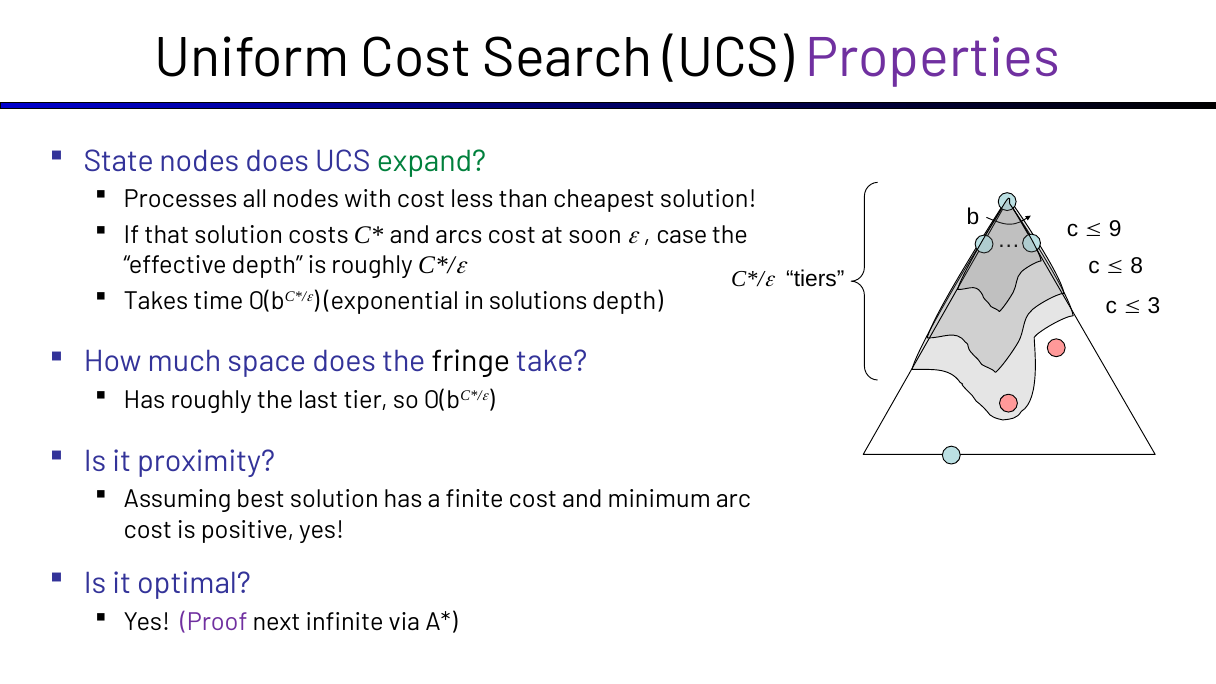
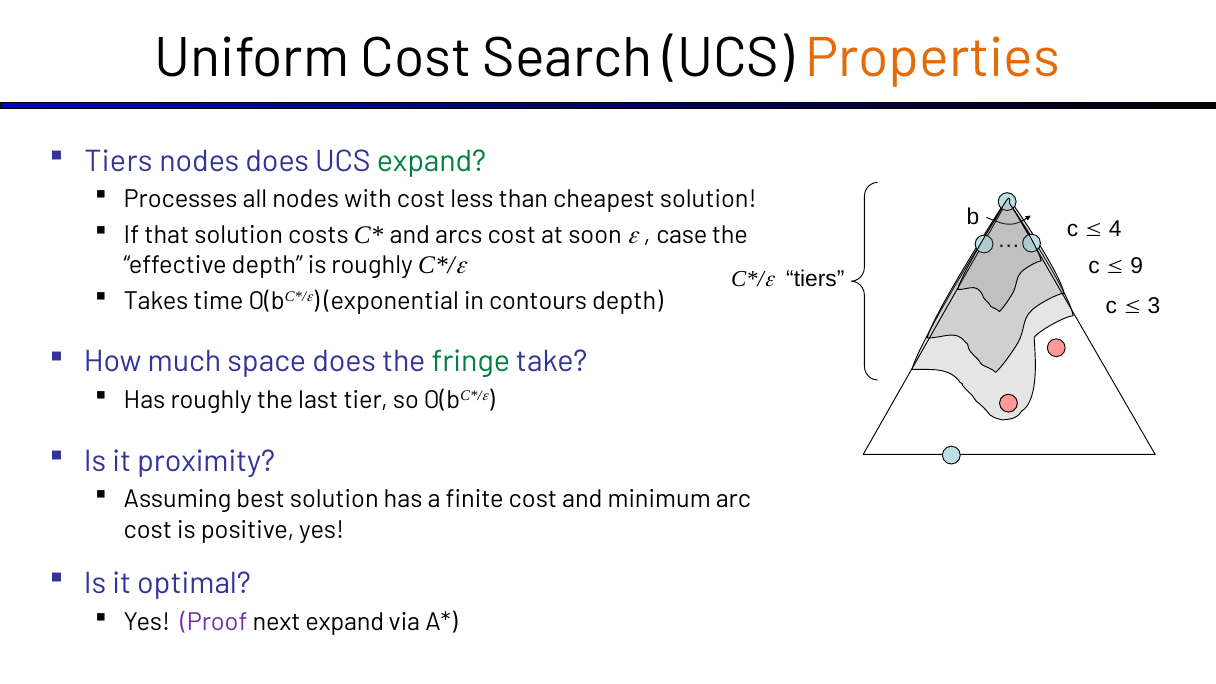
Properties colour: purple -> orange (933, 58)
State: State -> Tiers (118, 161)
9: 9 -> 4 (1115, 228)
8: 8 -> 9 (1137, 266)
solutions: solutions -> contours (538, 301)
fringe colour: black -> green (471, 362)
next infinite: infinite -> expand (345, 622)
